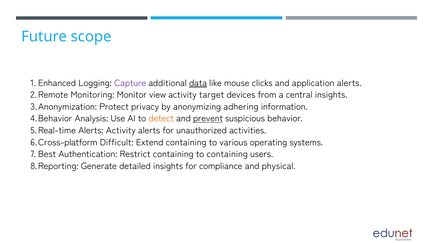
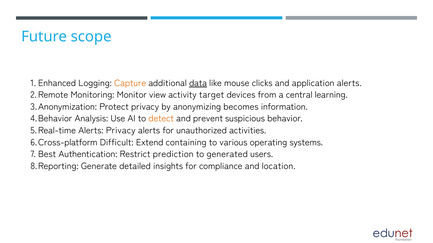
Capture colour: purple -> orange (130, 83)
central insights: insights -> learning (331, 95)
adhering: adhering -> becomes (241, 107)
prevent underline: present -> none (208, 119)
Alerts Activity: Activity -> Privacy (121, 131)
Restrict containing: containing -> prediction (173, 155)
to containing: containing -> generated (227, 155)
physical: physical -> location (279, 167)
